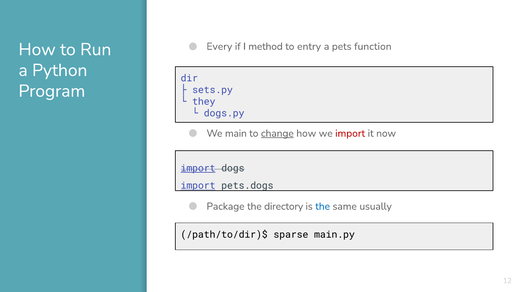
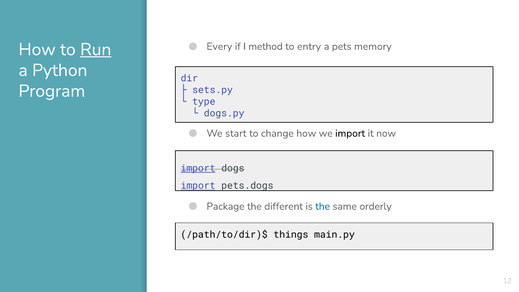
function: function -> memory (373, 46)
Run underline: none -> present (96, 49)
they: they -> type (204, 102)
main: main -> start (236, 133)
change underline: present -> none (277, 133)
import colour: red -> black (350, 133)
directory: directory -> different (284, 206)
usually: usually -> orderly (376, 206)
sparse: sparse -> things (291, 234)
